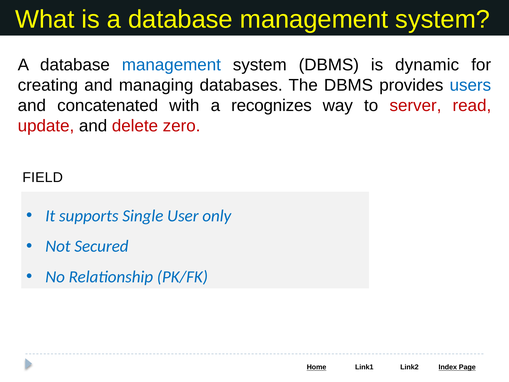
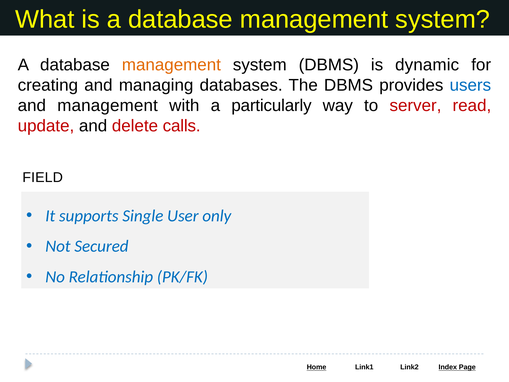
management colour: blue -> orange (171, 65)
and concatenated: concatenated -> management (108, 105)
recognizes: recognizes -> particularly (271, 105)
zero: zero -> calls (182, 126)
